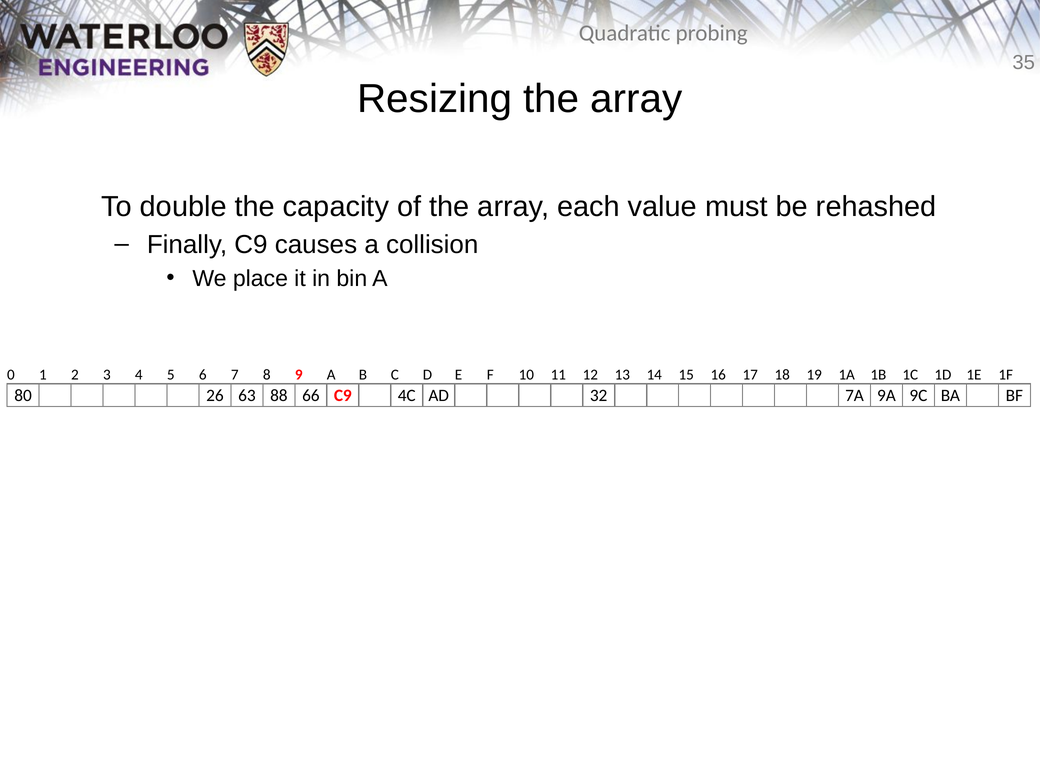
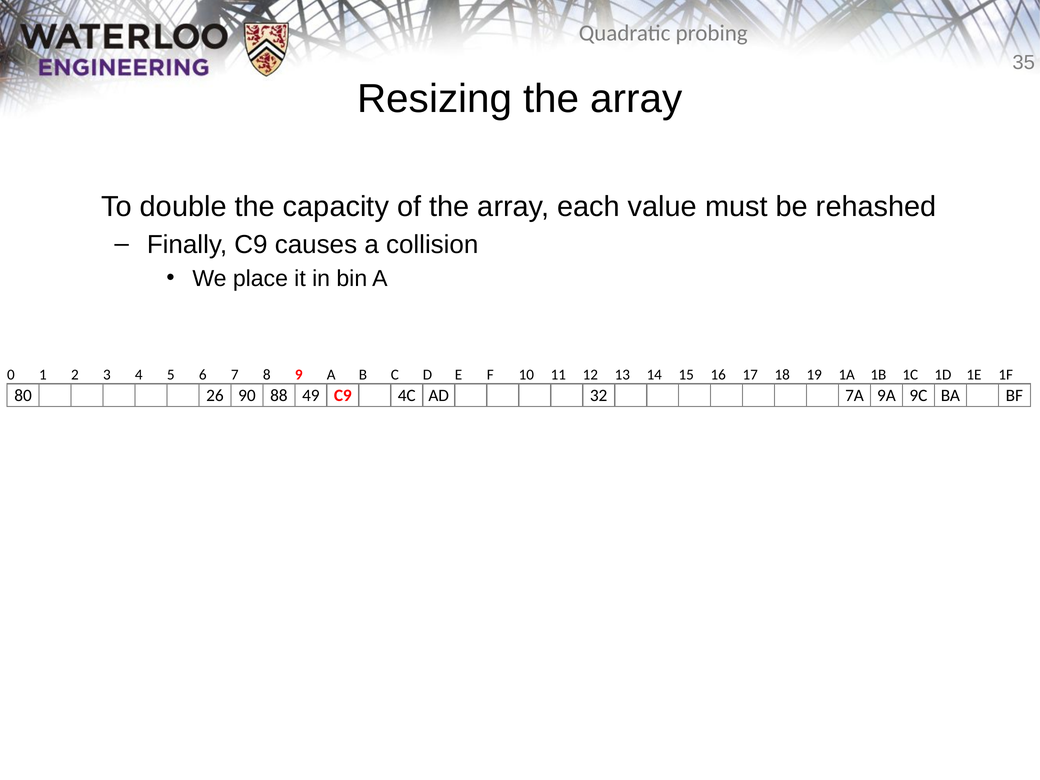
63: 63 -> 90 (247, 395)
66: 66 -> 49 (311, 395)
